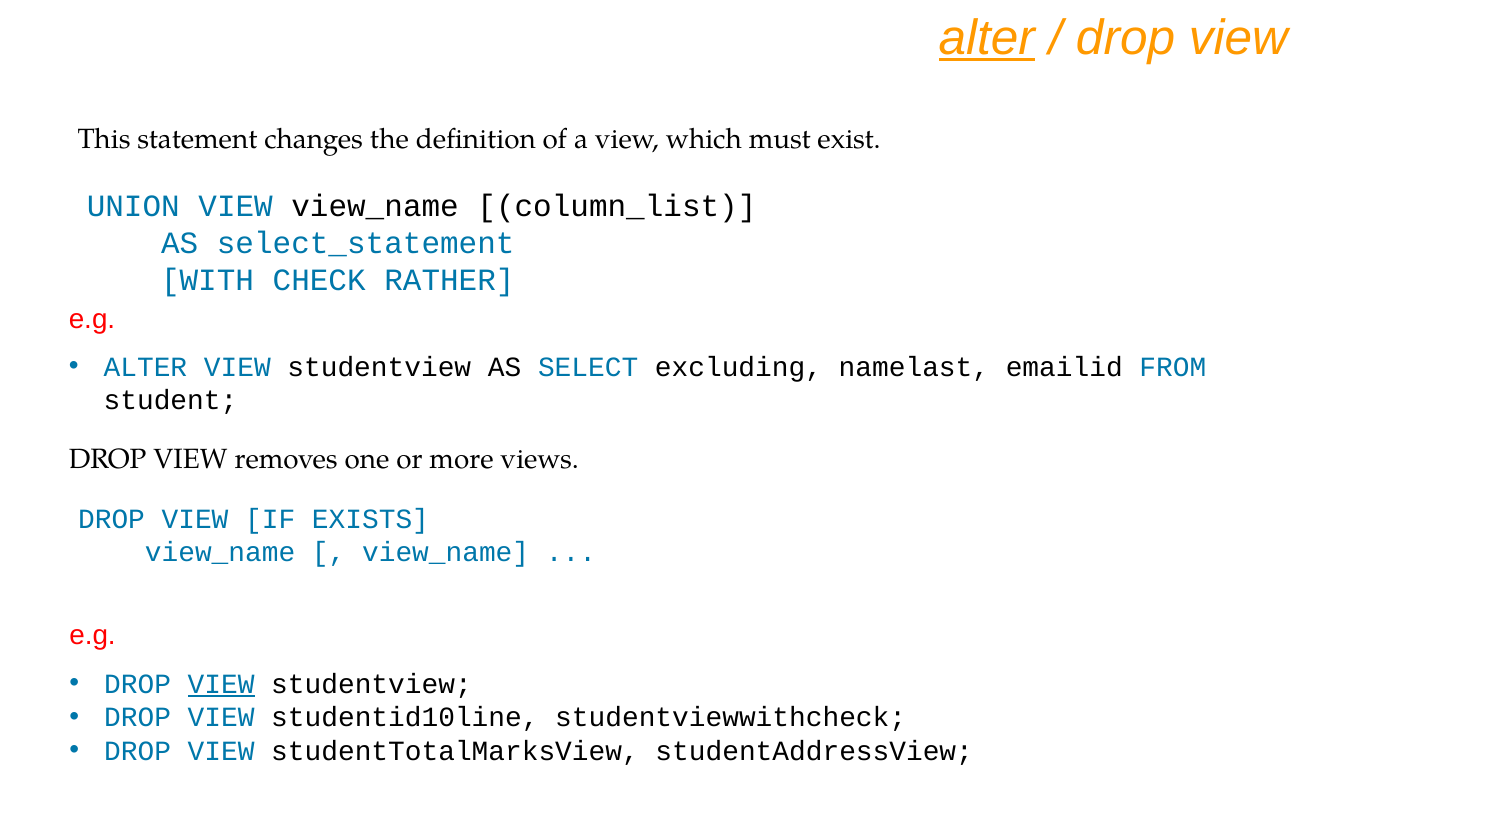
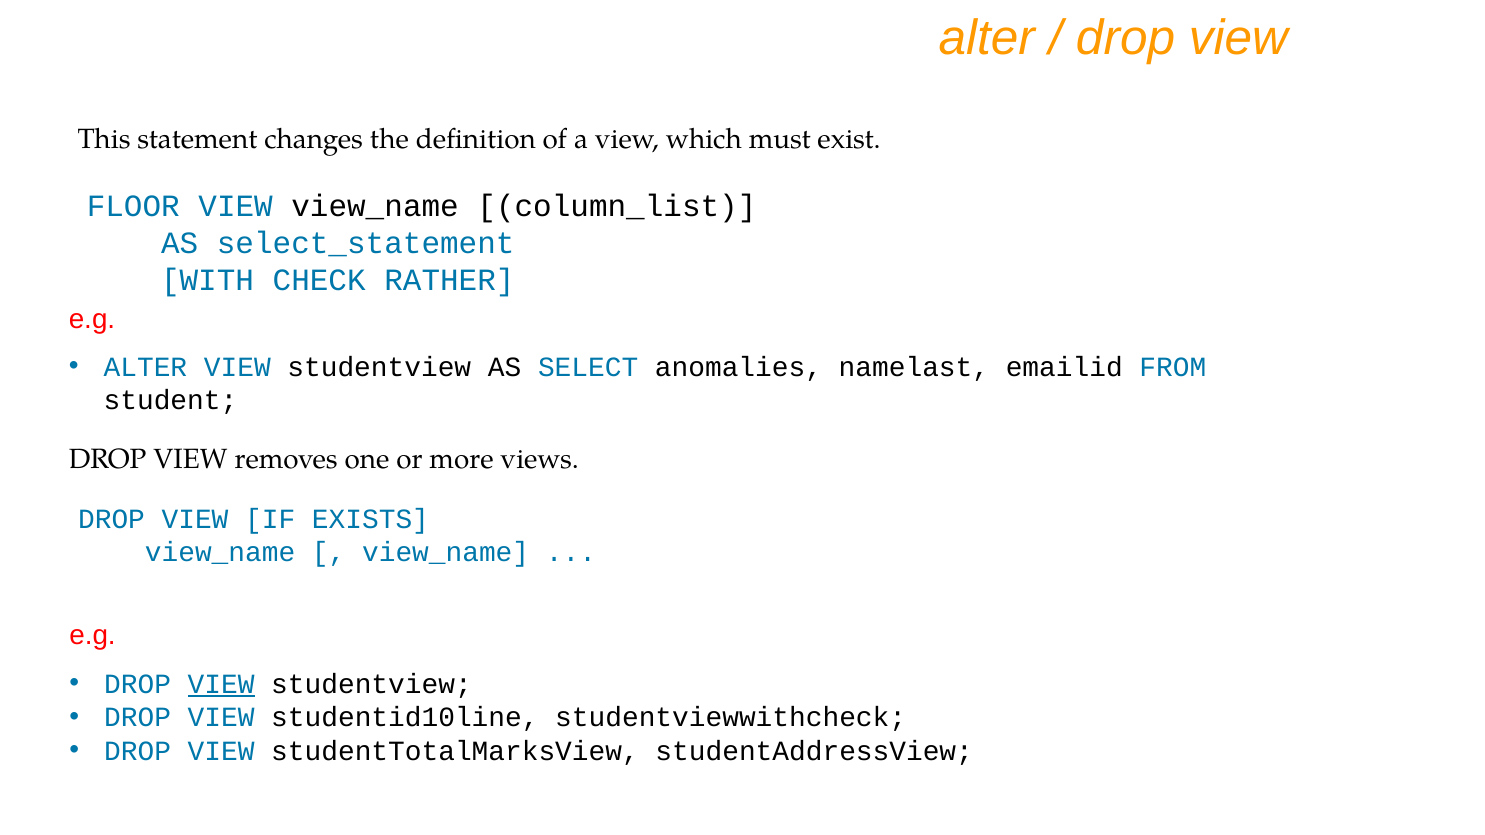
alter underline: present -> none (987, 39)
UNION: UNION -> FLOOR (133, 206)
excluding: excluding -> anomalies (738, 367)
